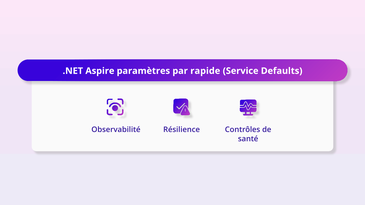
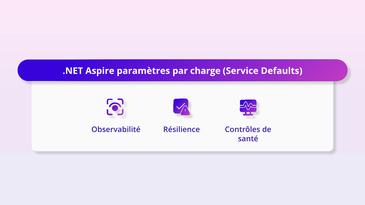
rapide: rapide -> charge (205, 71)
